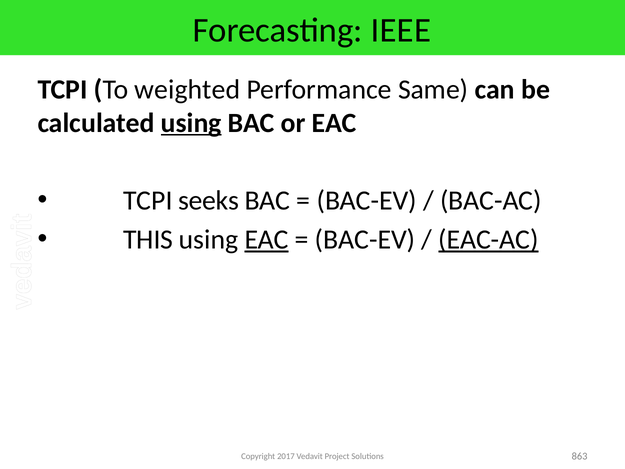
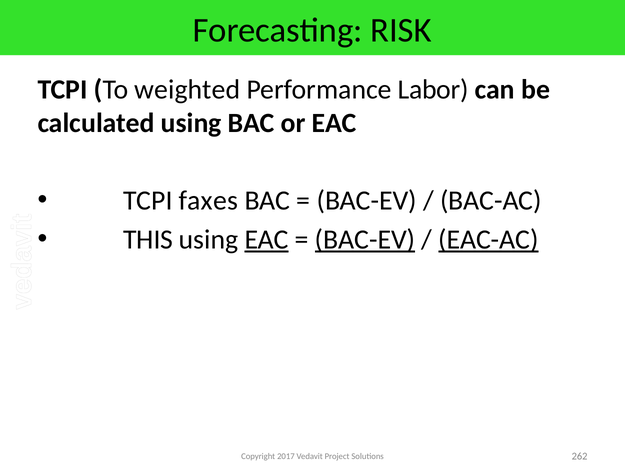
IEEE: IEEE -> RISK (401, 30)
Same: Same -> Labor (433, 89)
using underline: present -> none (191, 123)
seeks: seeks -> faxes (208, 201)
BAC-EV underline: none -> present (365, 240)
863: 863 -> 262 (580, 456)
